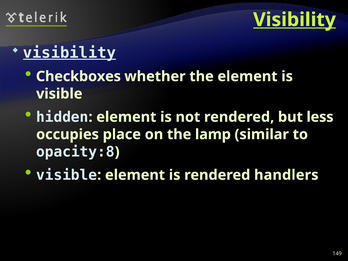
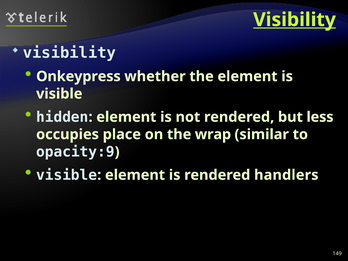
visibility underline: present -> none (69, 53)
Checkboxes: Checkboxes -> Onkeypress (78, 76)
lamp: lamp -> wrap (213, 134)
opacity:8: opacity:8 -> opacity:9 (75, 152)
